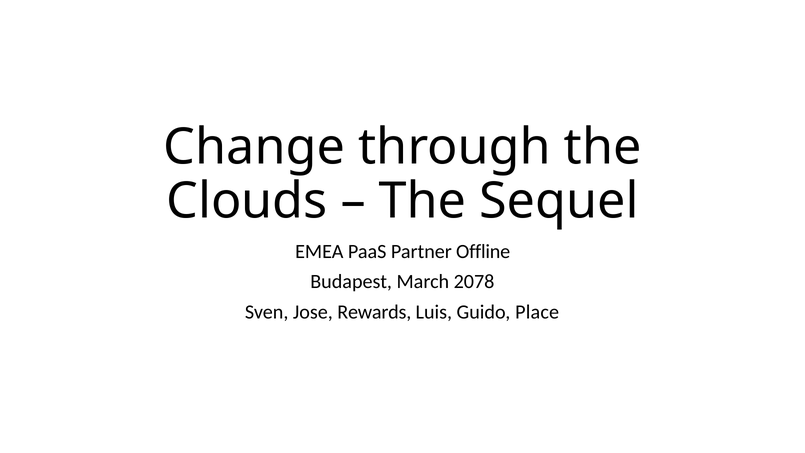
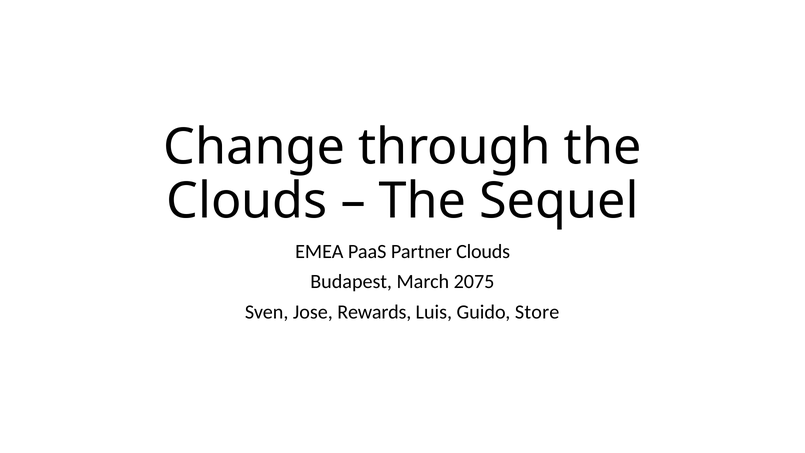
Partner Offline: Offline -> Clouds (483, 252)
2078: 2078 -> 2075 (474, 282)
Place: Place -> Store (537, 312)
